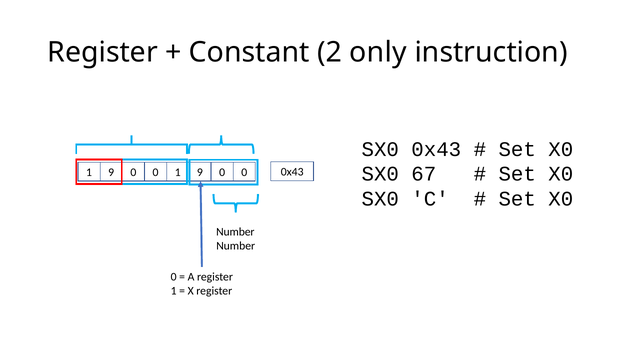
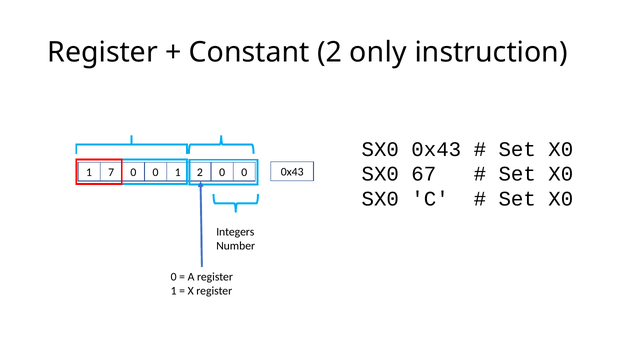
9: 9 -> 7 (111, 172)
0 1 9: 9 -> 2 (200, 172)
Number: Number -> Integers (235, 232)
